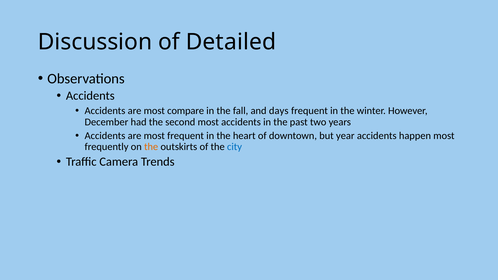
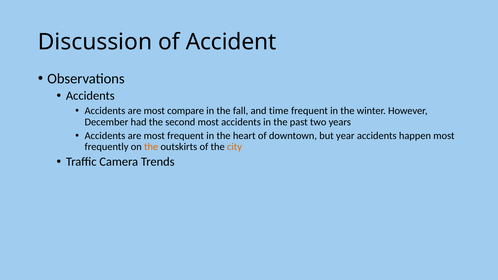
Detailed: Detailed -> Accident (231, 42)
days: days -> time (279, 111)
city colour: blue -> orange (235, 147)
